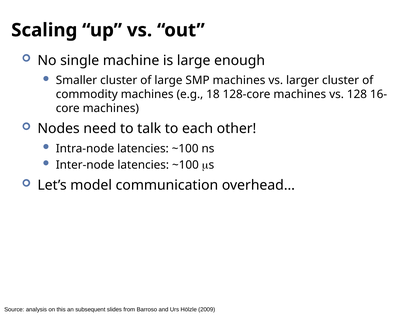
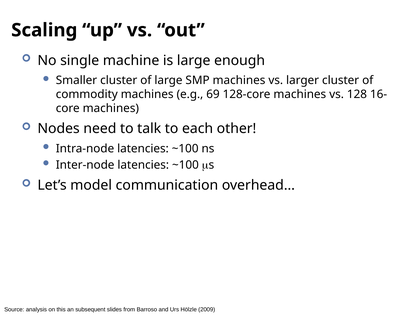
18: 18 -> 69 (213, 94)
